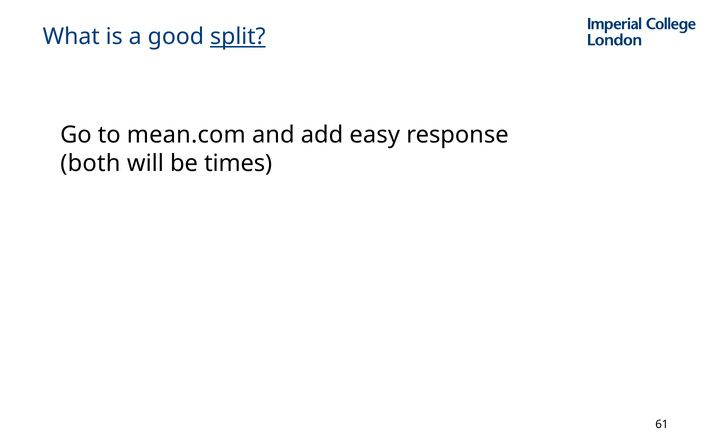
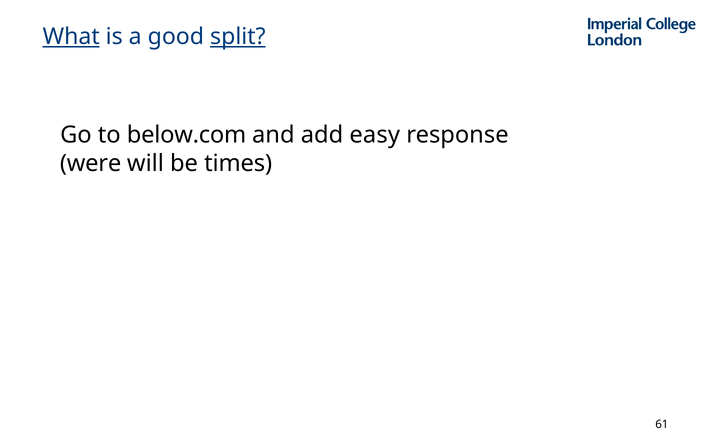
What underline: none -> present (71, 37)
mean.com: mean.com -> below.com (187, 135)
both: both -> were (91, 164)
